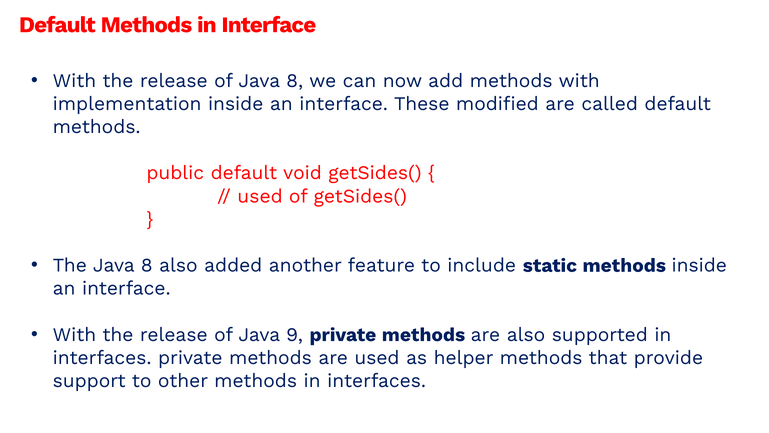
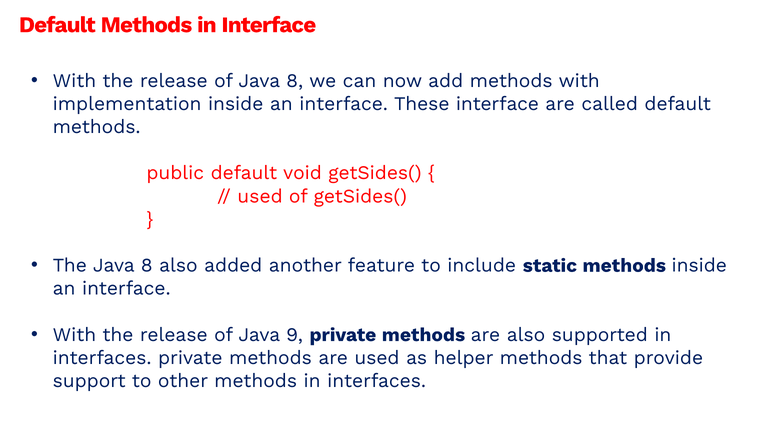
These modified: modified -> interface (497, 104)
